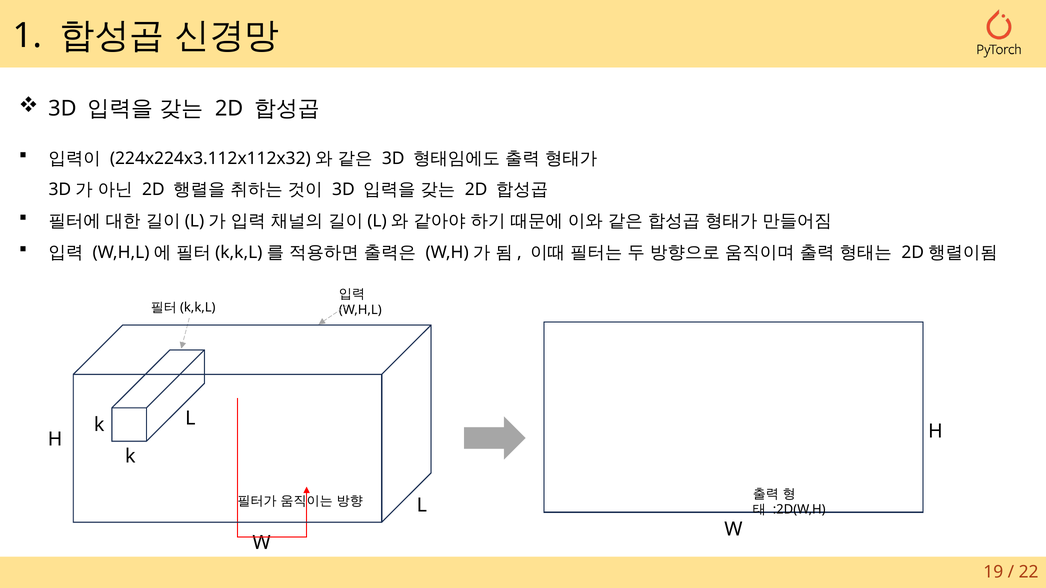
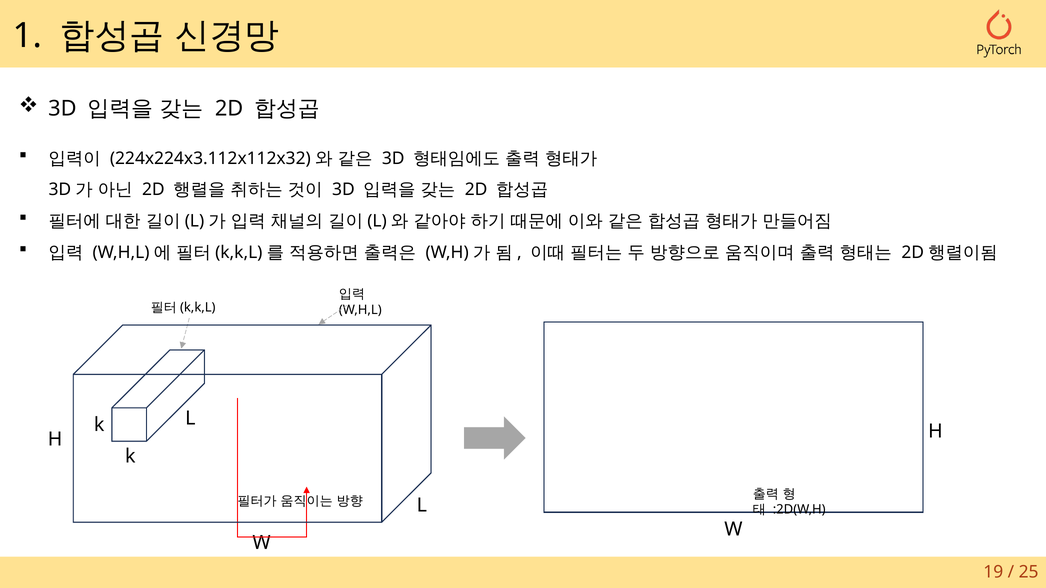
22: 22 -> 25 (1029, 573)
